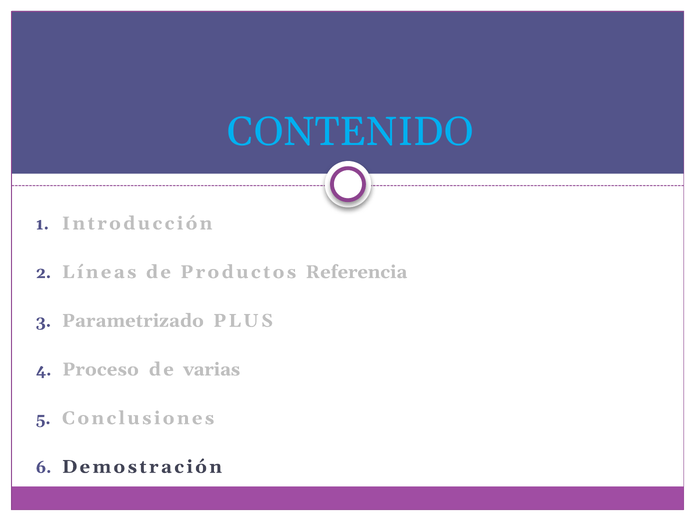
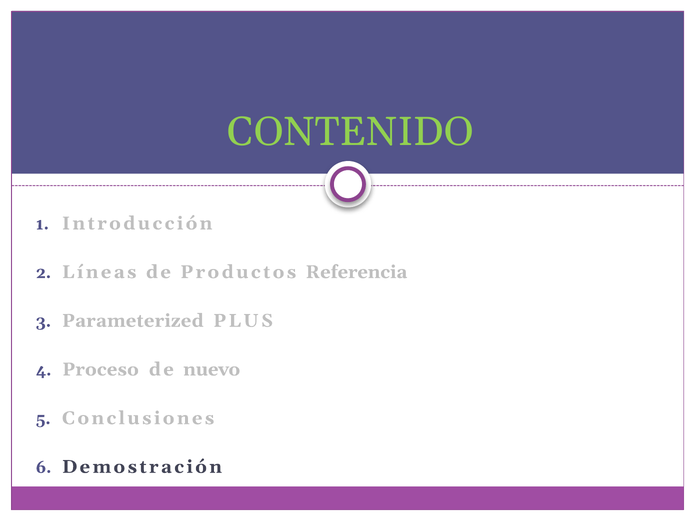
CONTENIDO colour: light blue -> light green (351, 132)
Parametrizado: Parametrizado -> Parameterized (133, 321)
varias: varias -> nuevo (212, 369)
